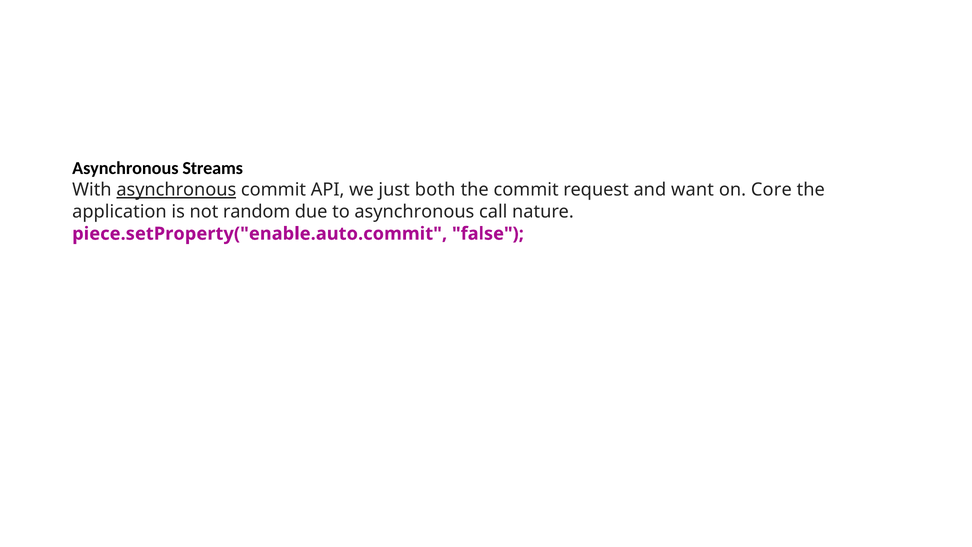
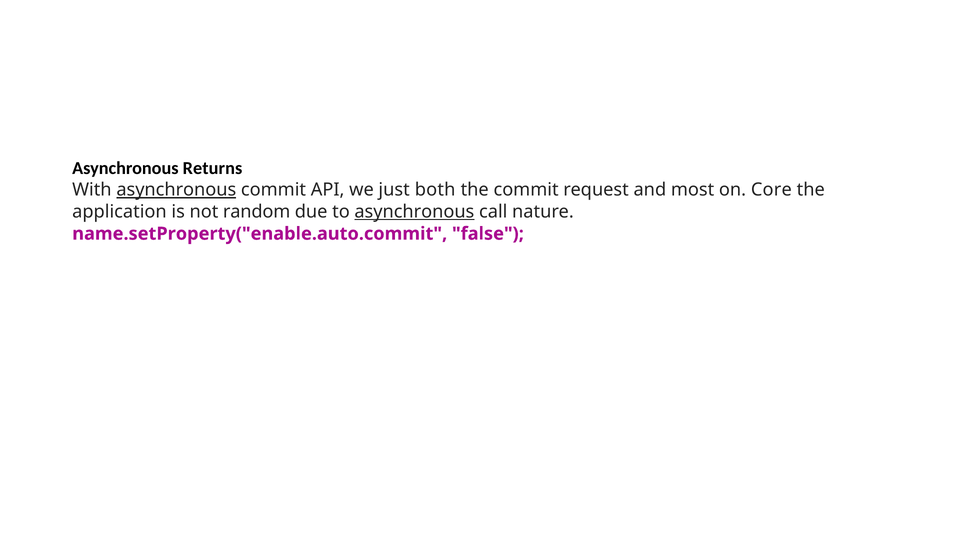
Streams: Streams -> Returns (212, 168)
want: want -> most (693, 190)
asynchronous underline: none -> present (414, 212)
piece.setProperty("enable.auto.commit: piece.setProperty("enable.auto.commit -> name.setProperty("enable.auto.commit (260, 234)
